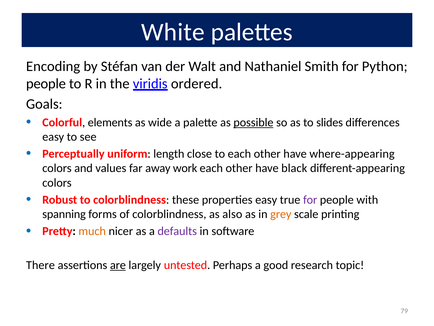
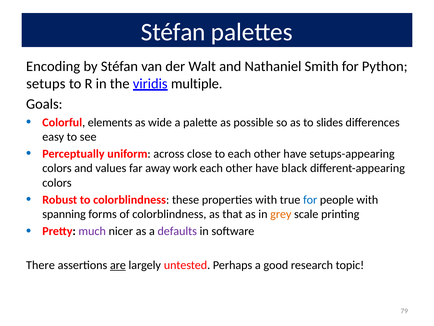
White: White -> Stéfan (173, 32)
people: people -> setups (46, 83)
ordered: ordered -> multiple (197, 83)
possible underline: present -> none (253, 122)
length: length -> across (169, 154)
where-appearing: where-appearing -> setups-appearing (352, 154)
properties easy: easy -> with (266, 199)
for colour: purple -> blue (310, 199)
also: also -> that (232, 214)
much colour: orange -> purple (92, 231)
